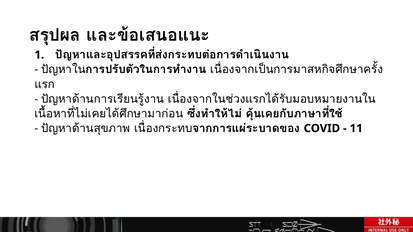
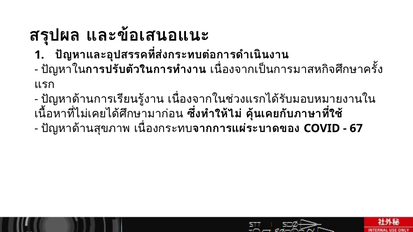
11: 11 -> 67 (356, 129)
